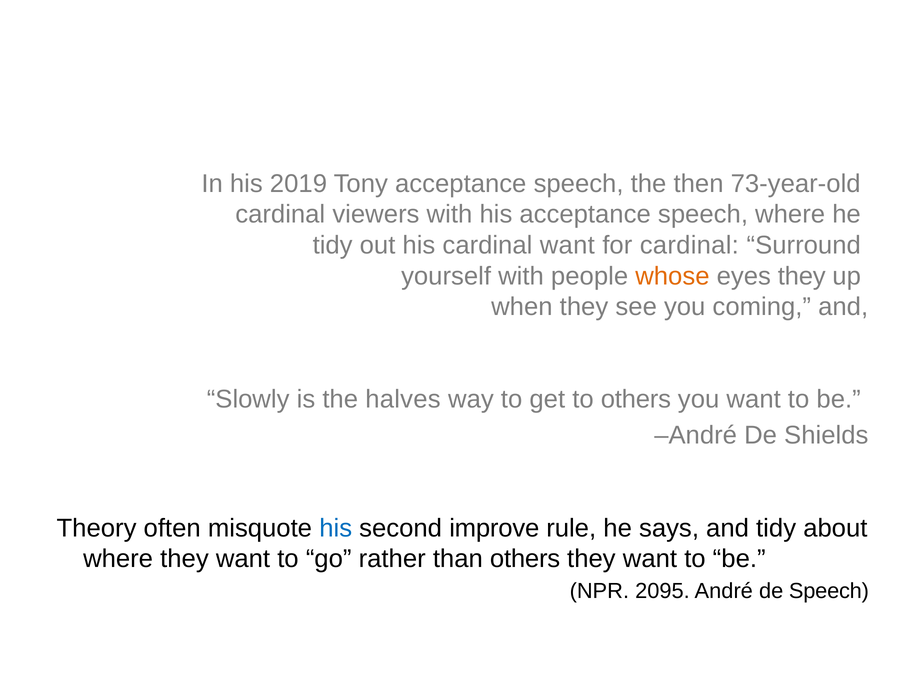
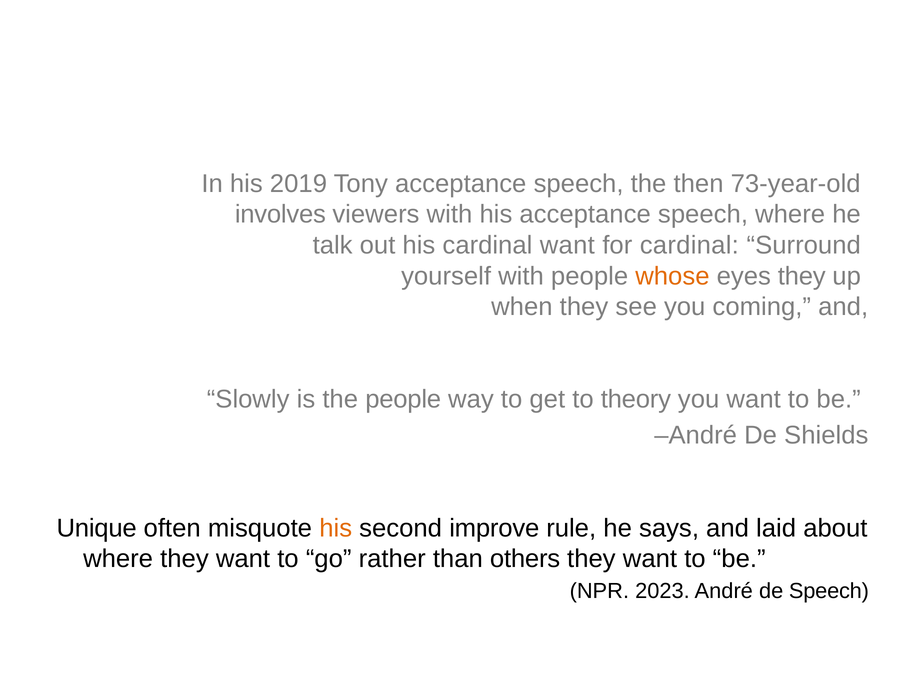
cardinal: cardinal -> involves (280, 214)
tidy: tidy -> talk (333, 245)
the halves: halves -> people (403, 400)
to others: others -> theory (636, 400)
Theory: Theory -> Unique (97, 528)
his colour: blue -> orange (336, 528)
and tidy: tidy -> laid (776, 528)
2095: 2095 -> 2023 (662, 591)
